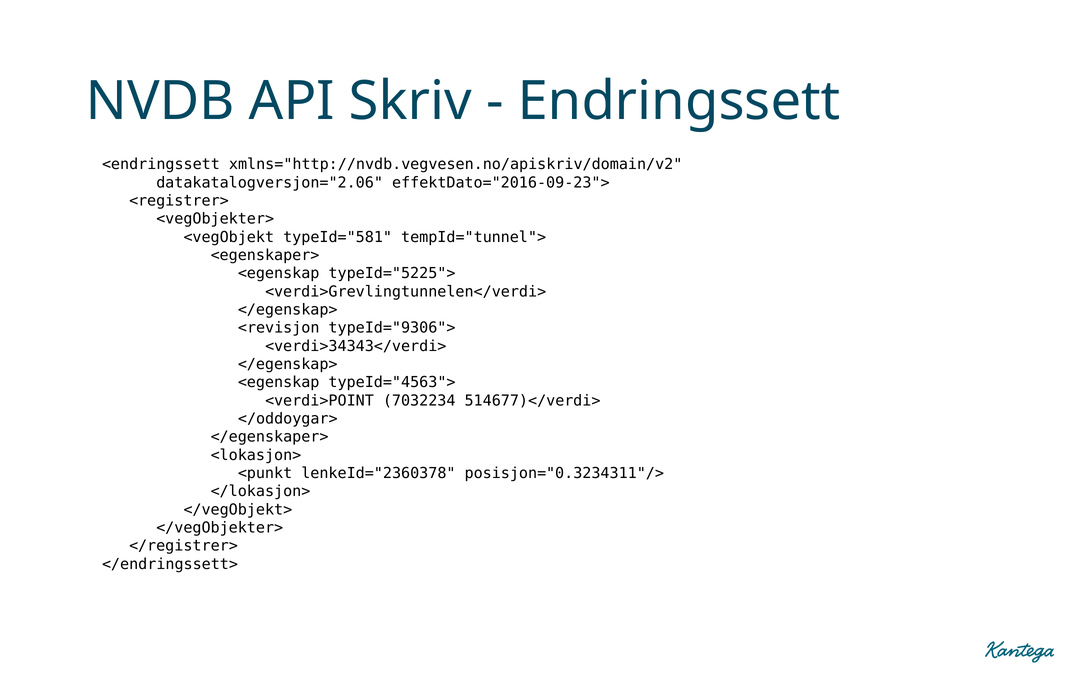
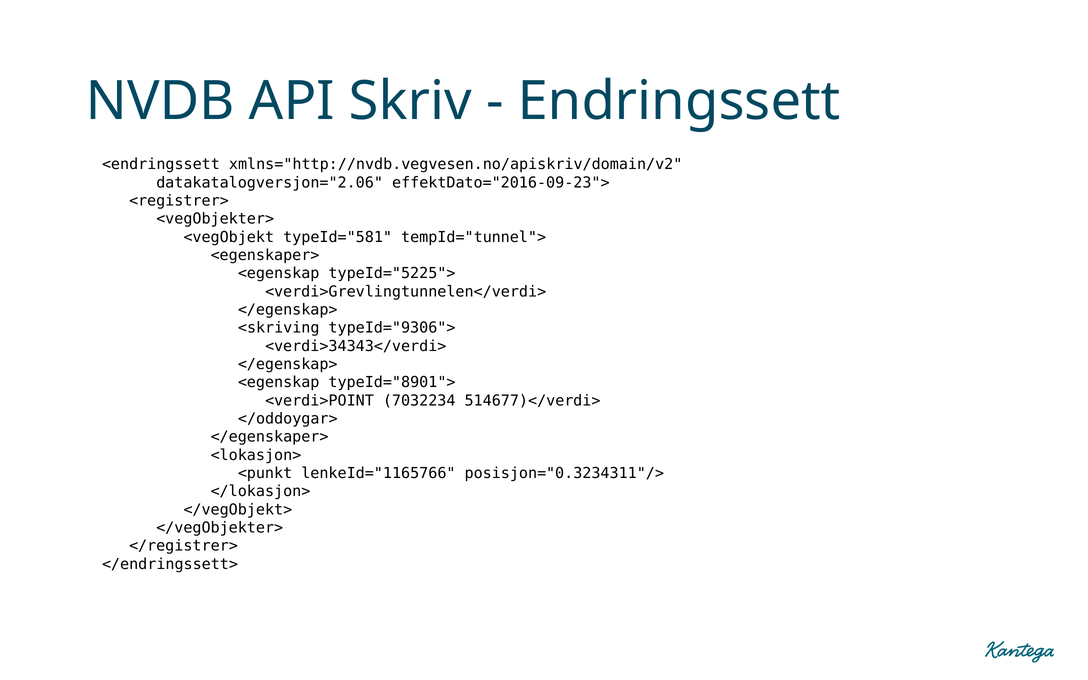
<revisjon: <revisjon -> <skriving (279, 328)
typeId="4563">: typeId="4563"> -> typeId="8901"> (392, 382)
lenkeId="2360378: lenkeId="2360378 -> lenkeId="1165766 (378, 473)
